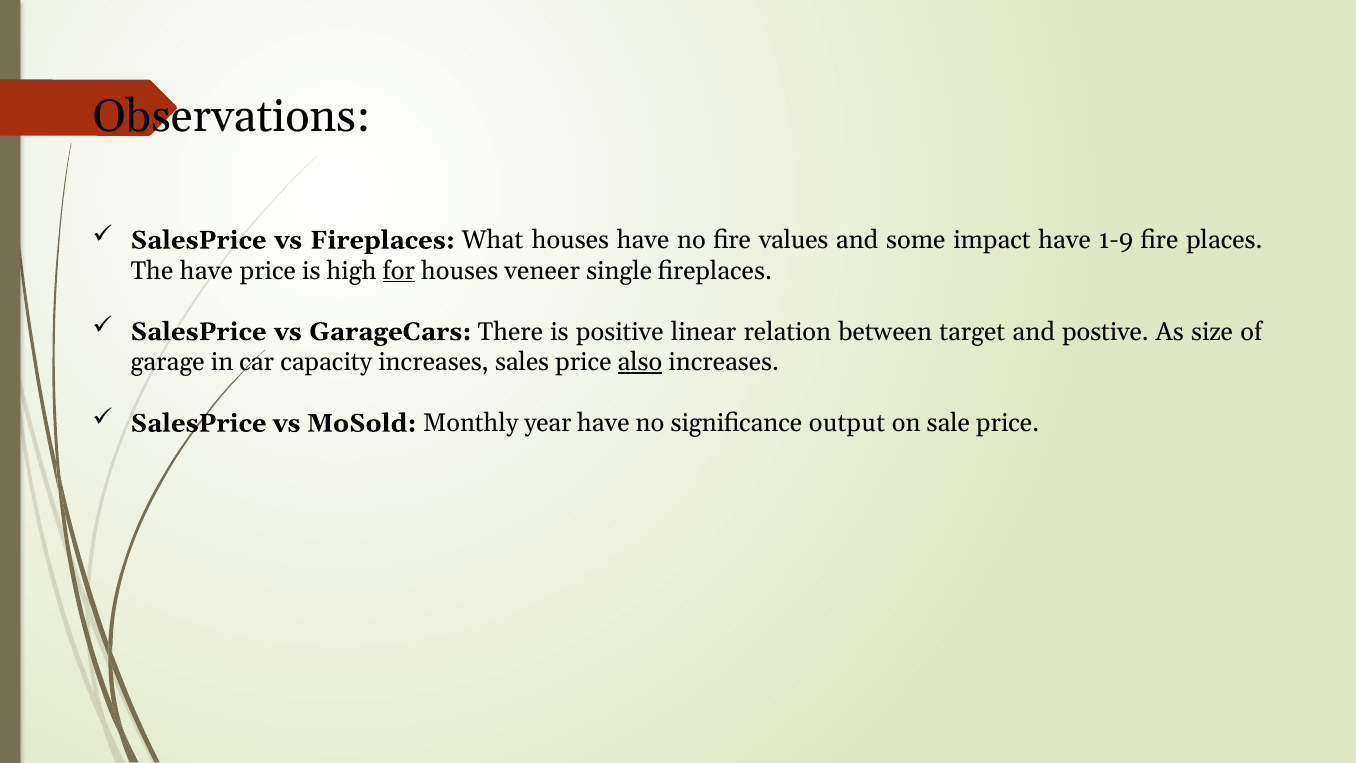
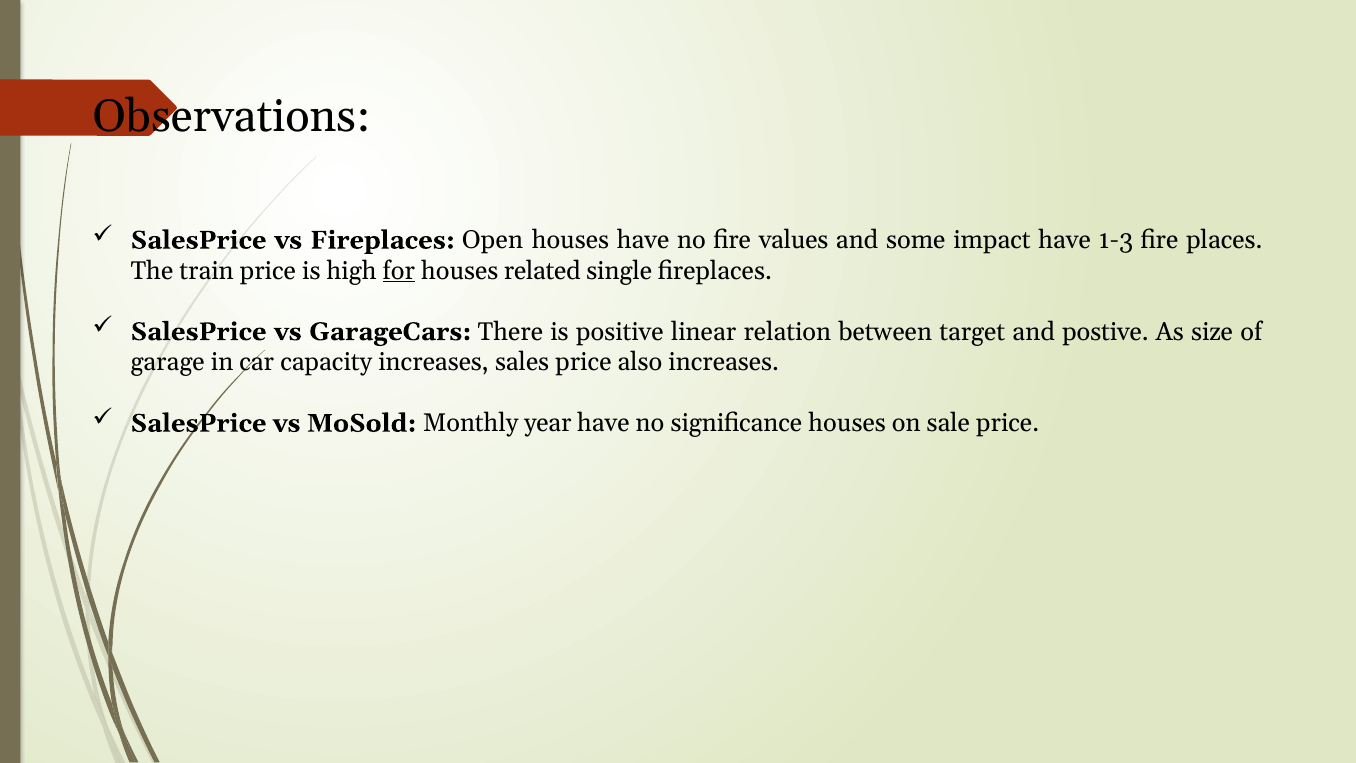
What: What -> Open (493, 240)
1-9: 1-9 -> 1-3 (1116, 240)
The have: have -> train (207, 271)
veneer: veneer -> related (542, 271)
also underline: present -> none (640, 362)
significance output: output -> houses (847, 423)
